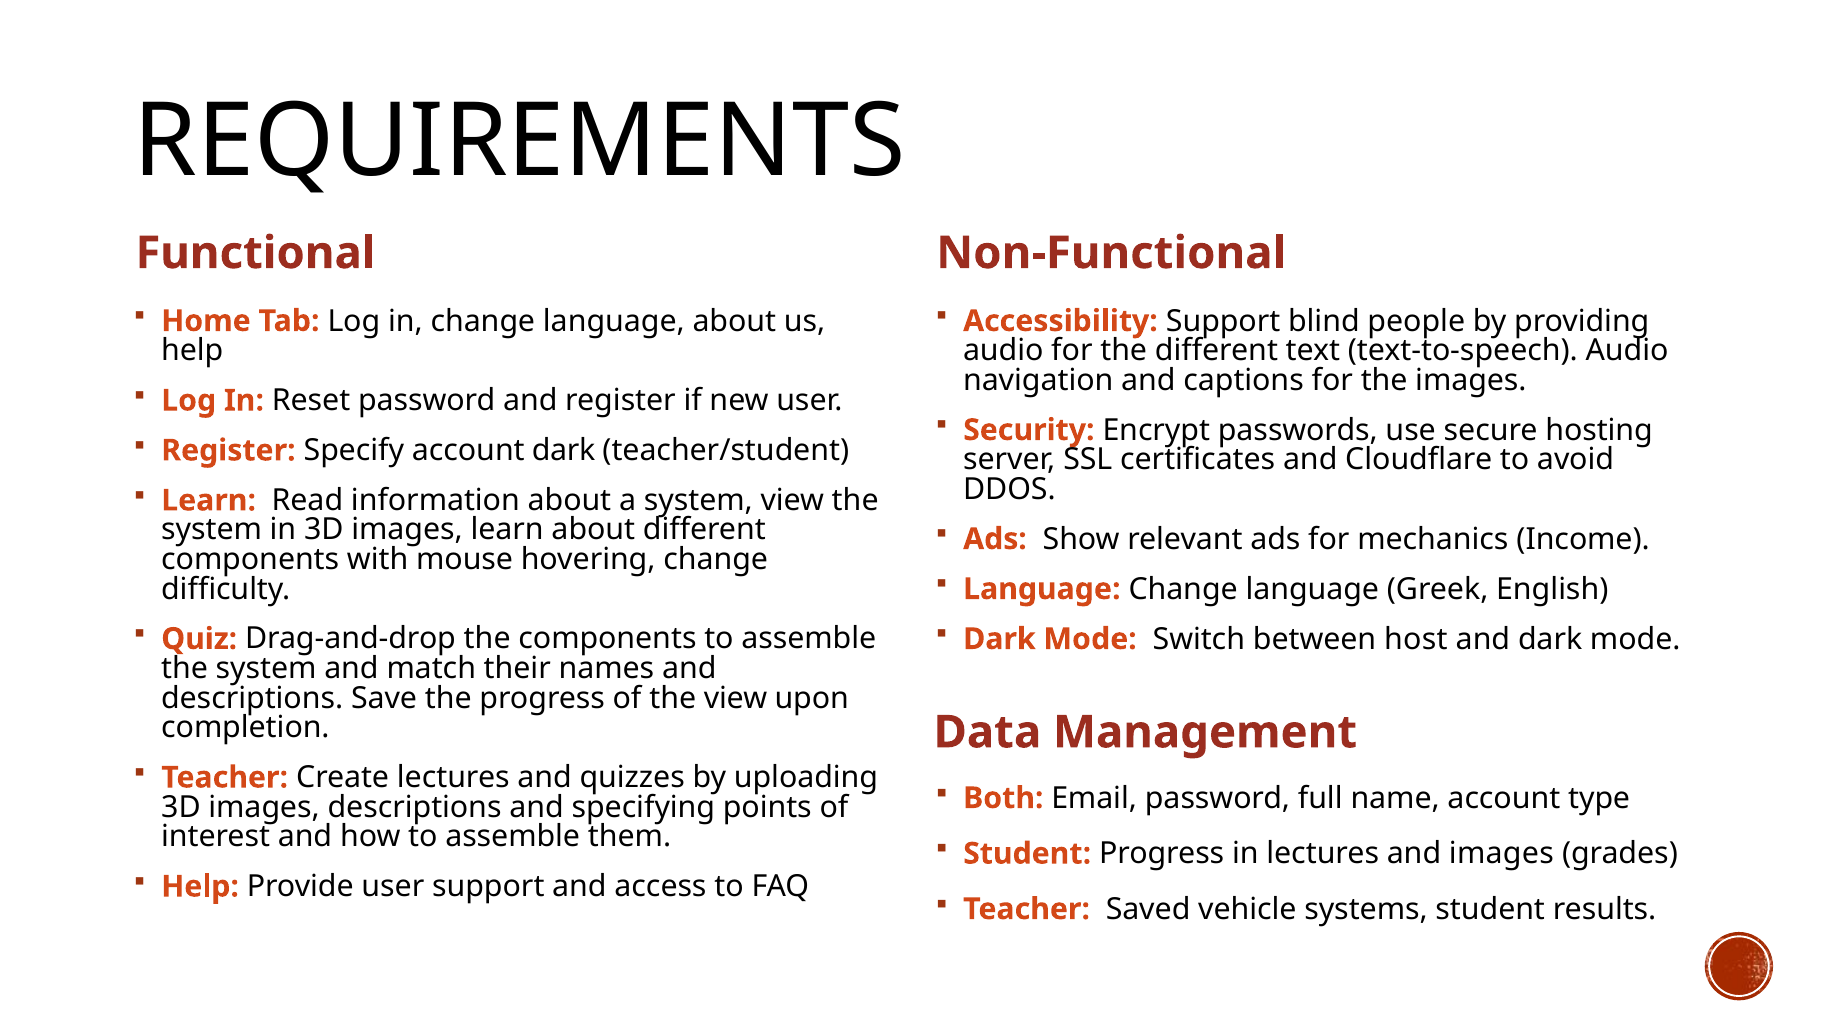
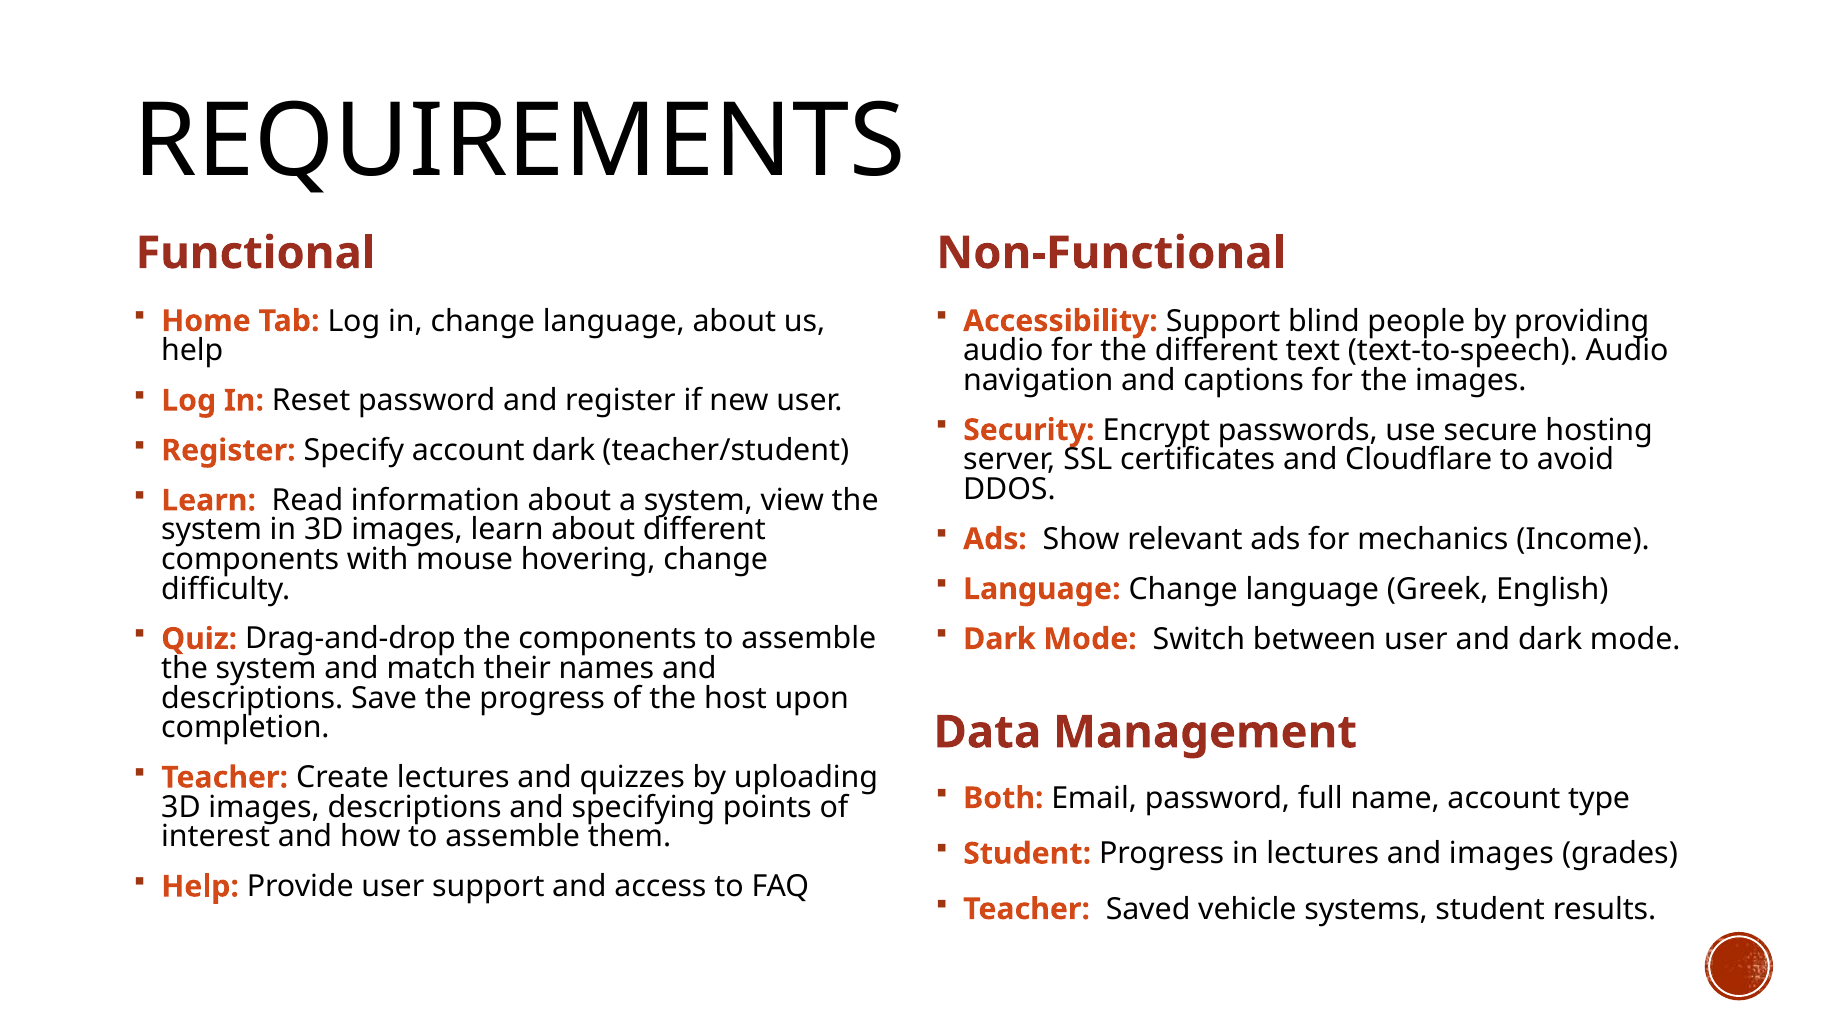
between host: host -> user (1416, 639)
the view: view -> host (735, 698)
